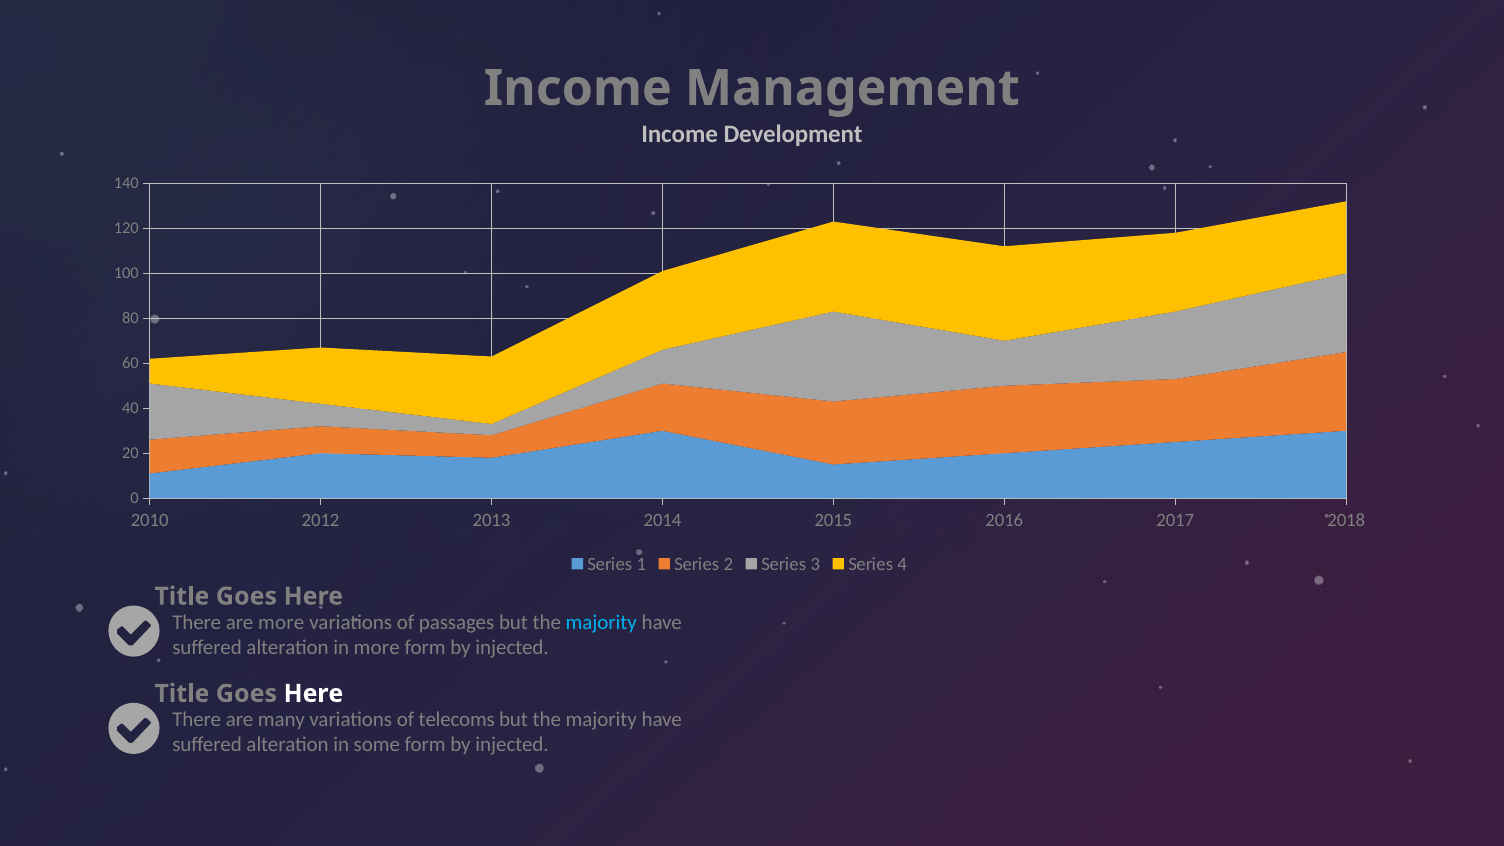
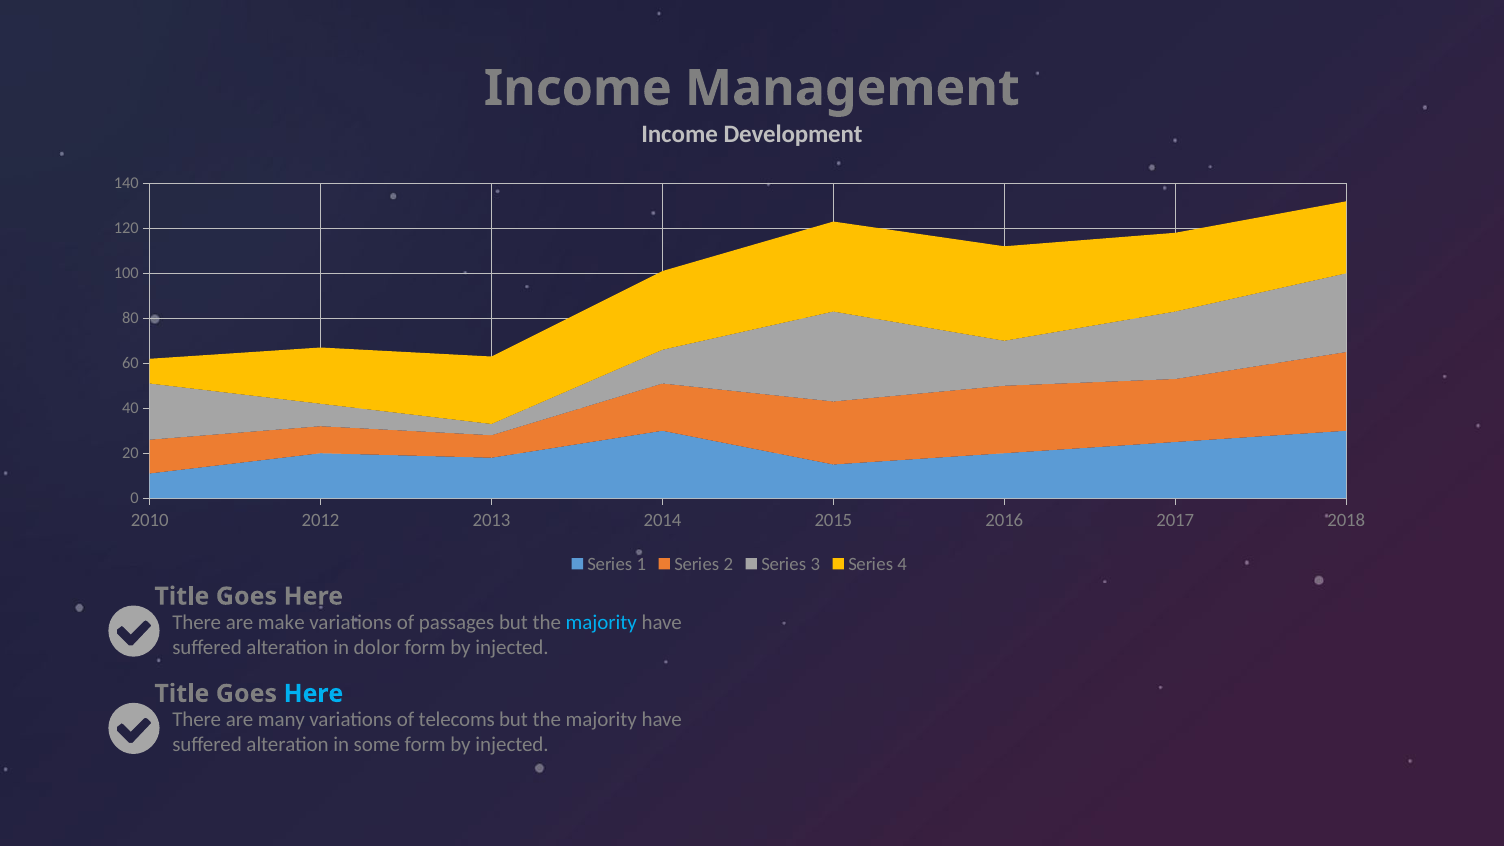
are more: more -> make (281, 623)
in more: more -> dolor (377, 648)
Here colour: white -> light blue (313, 694)
